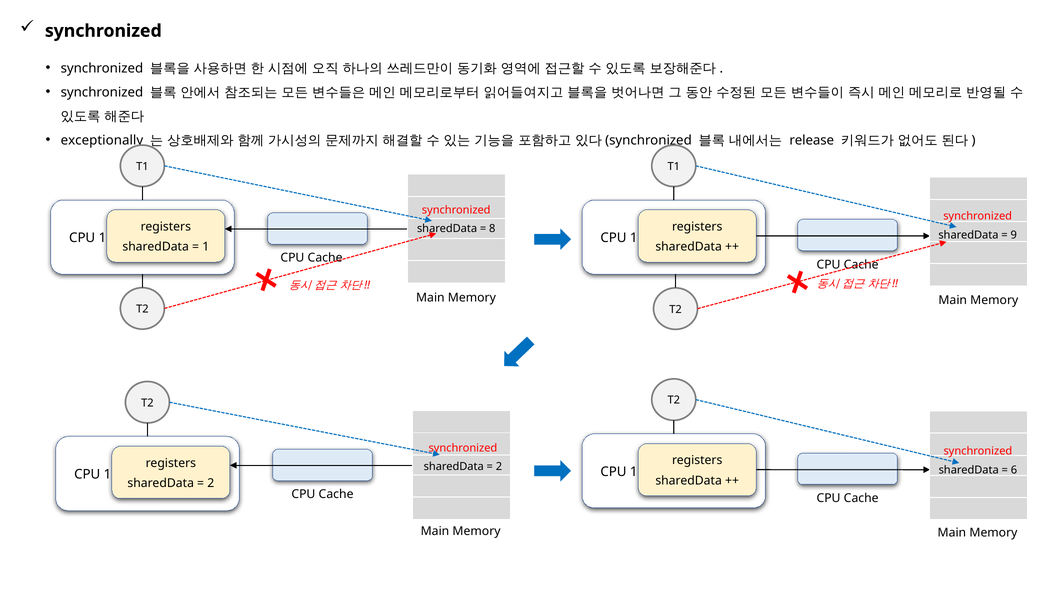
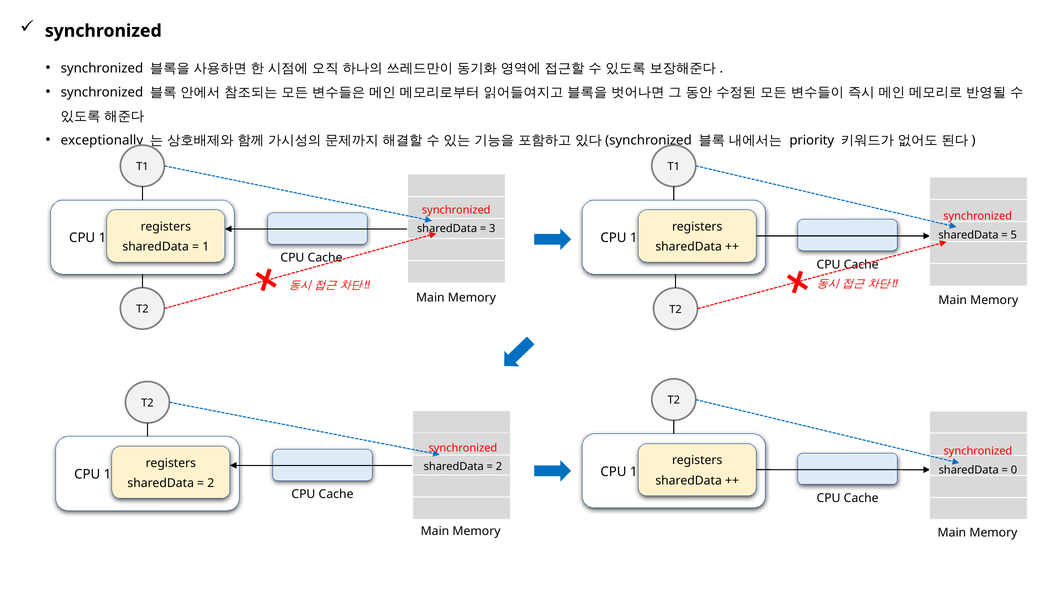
release: release -> priority (812, 140)
8: 8 -> 3 (492, 229)
9: 9 -> 5 (1014, 235)
6: 6 -> 0 (1014, 470)
